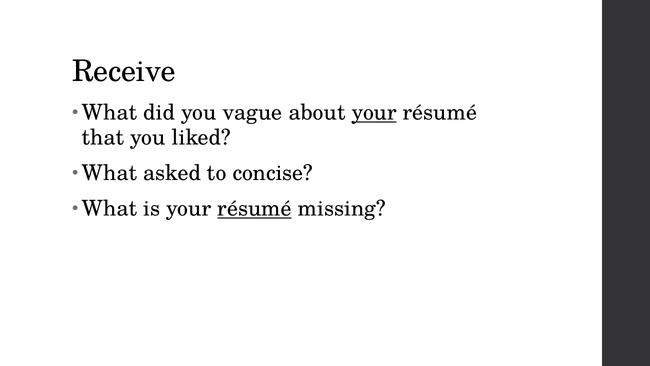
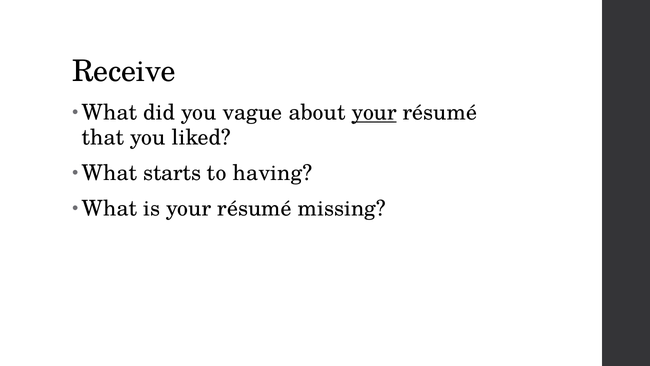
asked: asked -> starts (172, 173)
concise: concise -> having (273, 173)
résumé underline: present -> none (254, 208)
